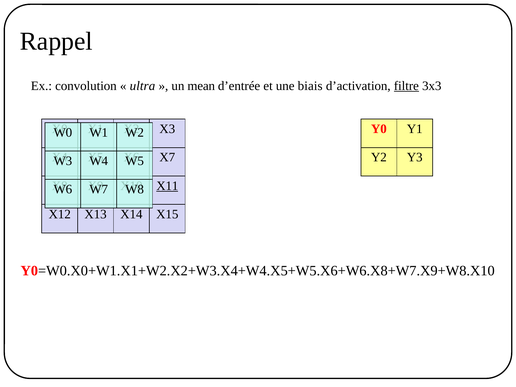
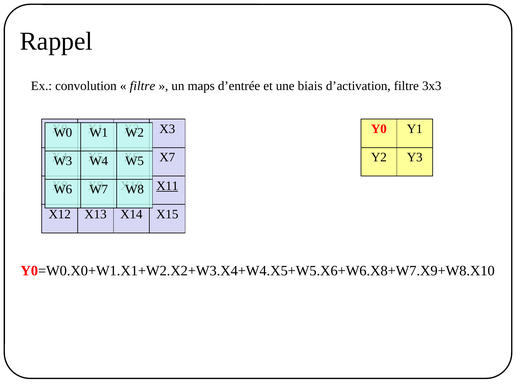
ultra: ultra -> filtre (142, 86)
mean: mean -> maps (201, 86)
filtre underline: present -> none (406, 86)
